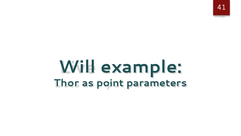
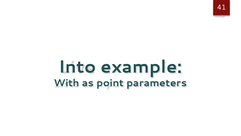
Will: Will -> Into (77, 67)
Thor: Thor -> With (67, 83)
